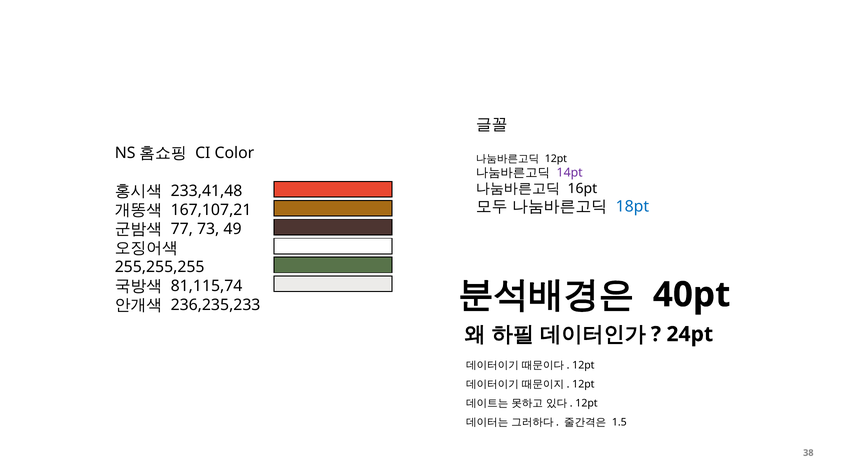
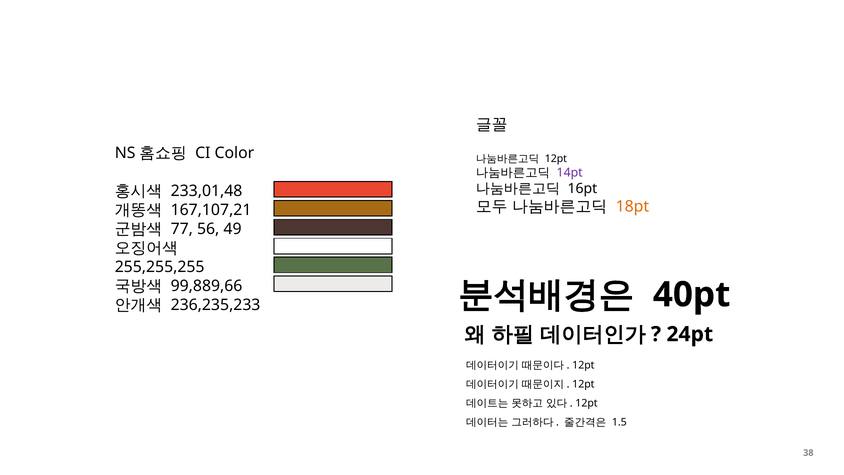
233,41,48: 233,41,48 -> 233,01,48 (207, 191)
18pt colour: blue -> orange (632, 207)
73: 73 -> 56 (208, 229)
81,115,74: 81,115,74 -> 99,889,66 (207, 286)
